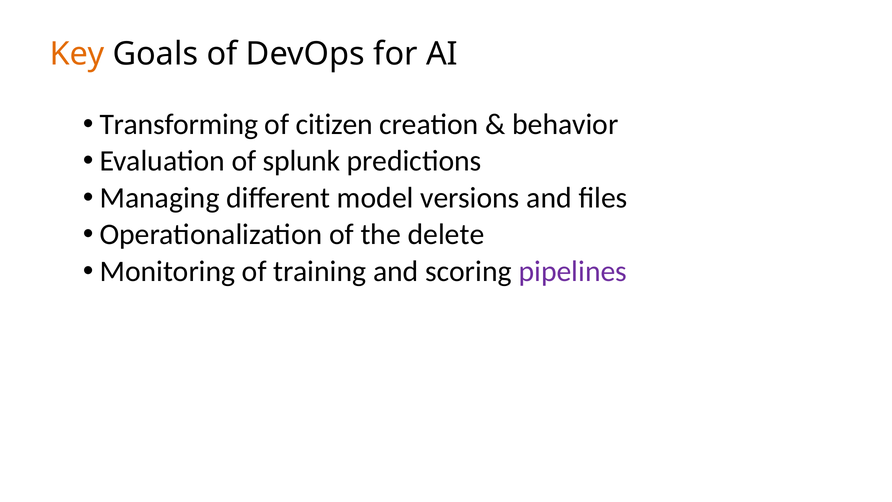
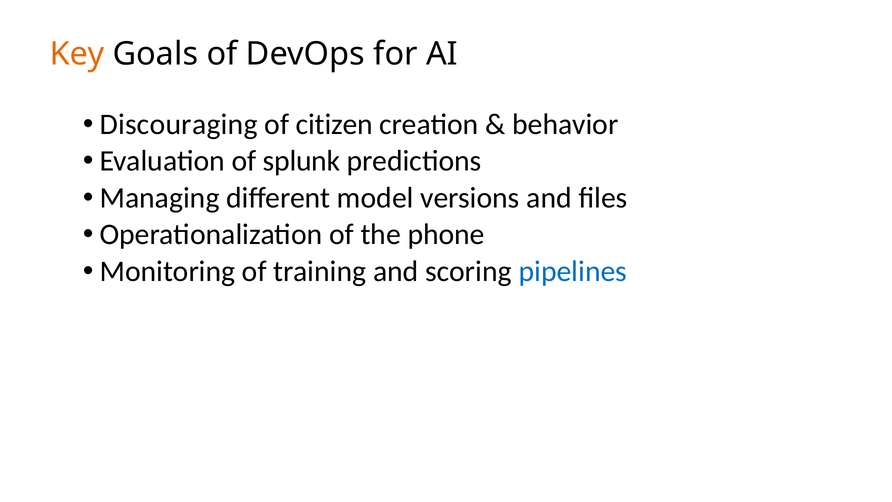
Transforming: Transforming -> Discouraging (179, 124)
delete: delete -> phone (446, 235)
pipelines colour: purple -> blue (573, 271)
